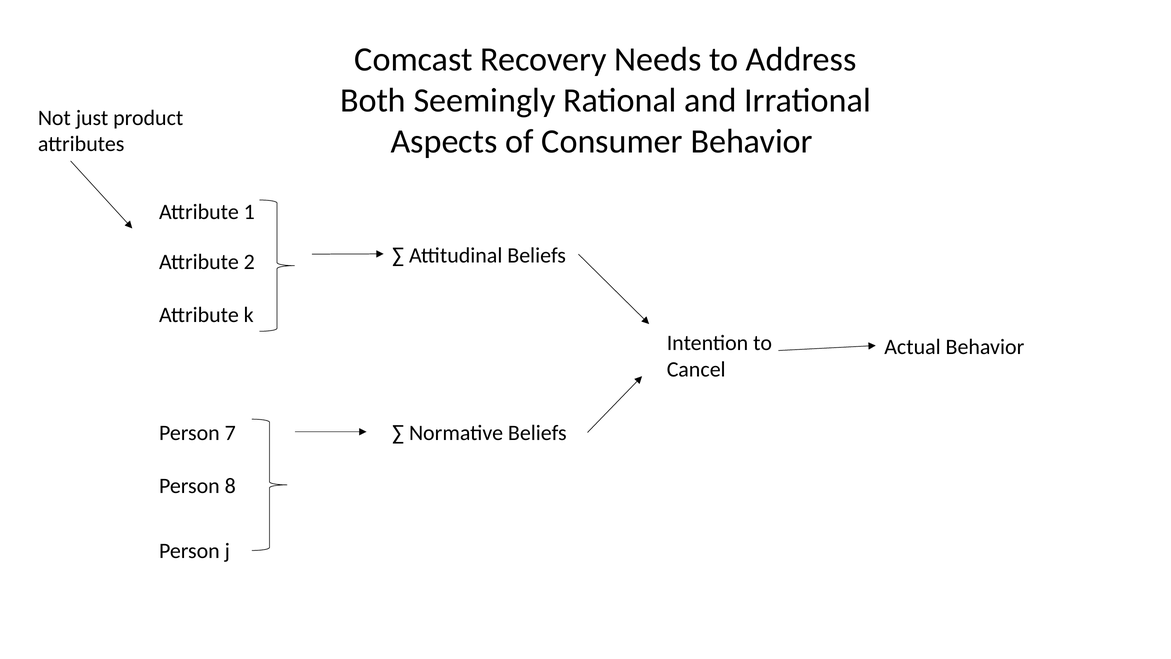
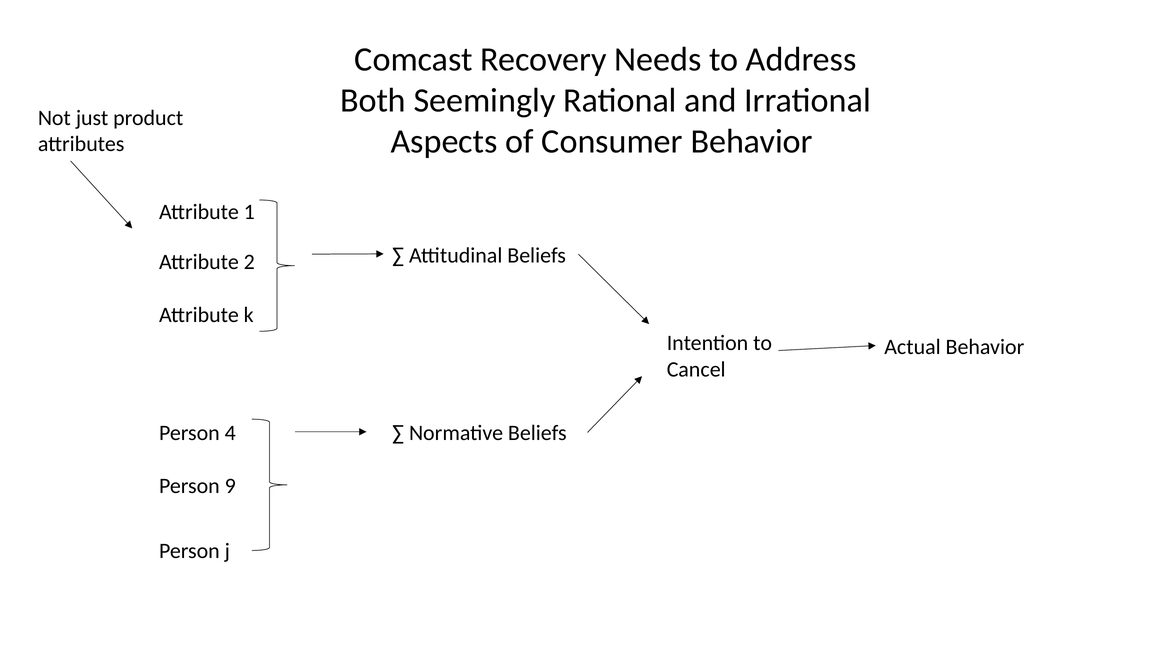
7: 7 -> 4 (230, 433)
8: 8 -> 9 (230, 486)
